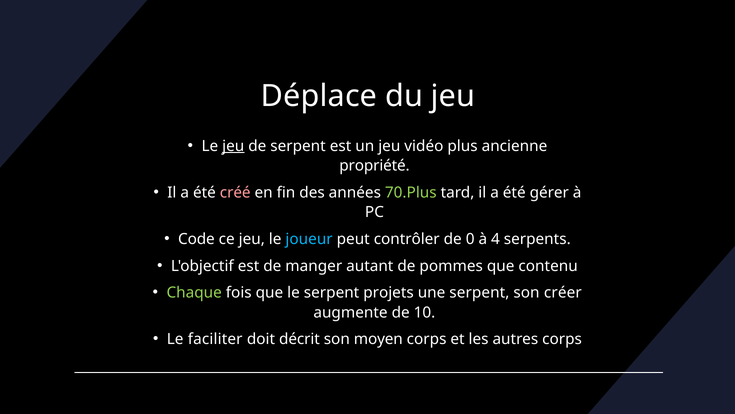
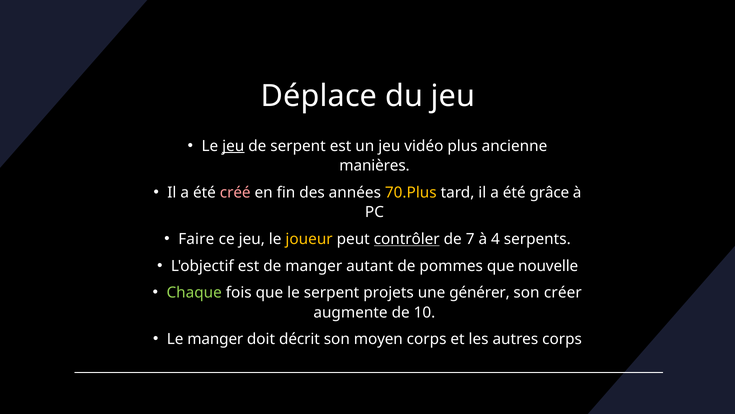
propriété: propriété -> manières (375, 166)
70.Plus colour: light green -> yellow (411, 192)
gérer: gérer -> grâce (549, 192)
Code: Code -> Faire (196, 239)
joueur colour: light blue -> yellow (309, 239)
contrôler underline: none -> present (407, 239)
0: 0 -> 7 (470, 239)
contenu: contenu -> nouvelle (548, 266)
une serpent: serpent -> générer (480, 292)
Le faciliter: faciliter -> manger (215, 339)
